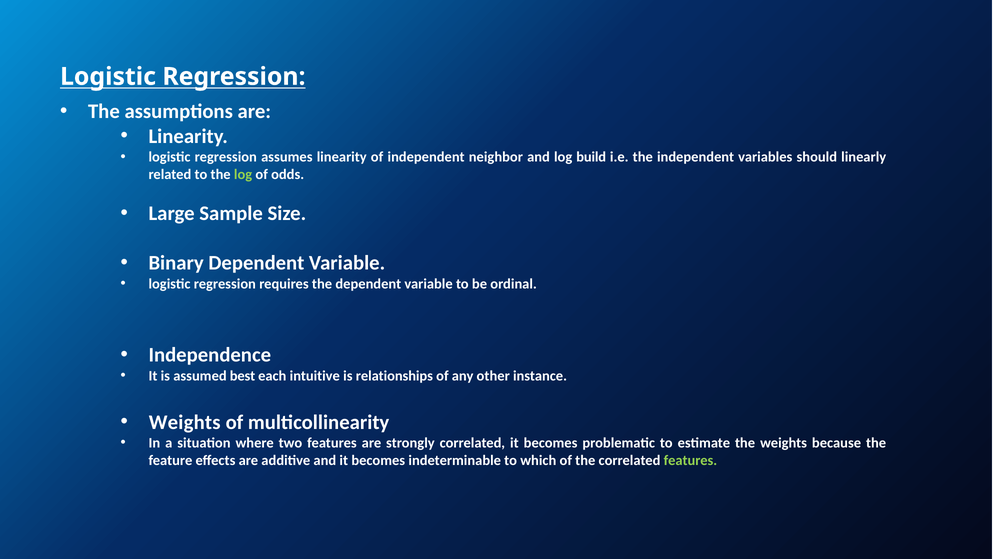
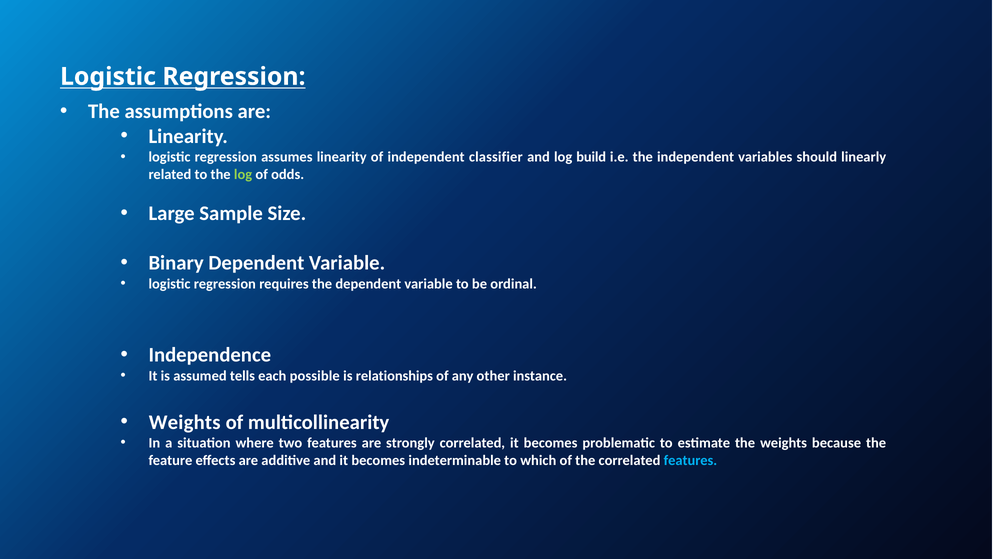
neighbor: neighbor -> classifier (496, 157)
best: best -> tells (242, 375)
intuitive: intuitive -> possible (315, 375)
features colour: light green -> light blue (690, 460)
